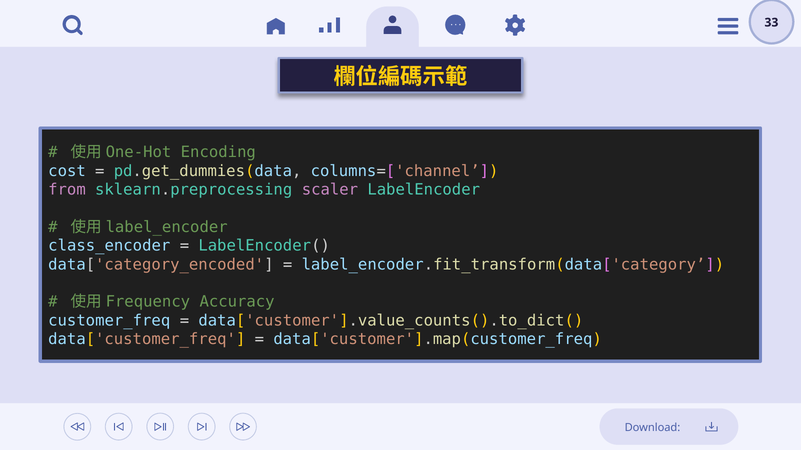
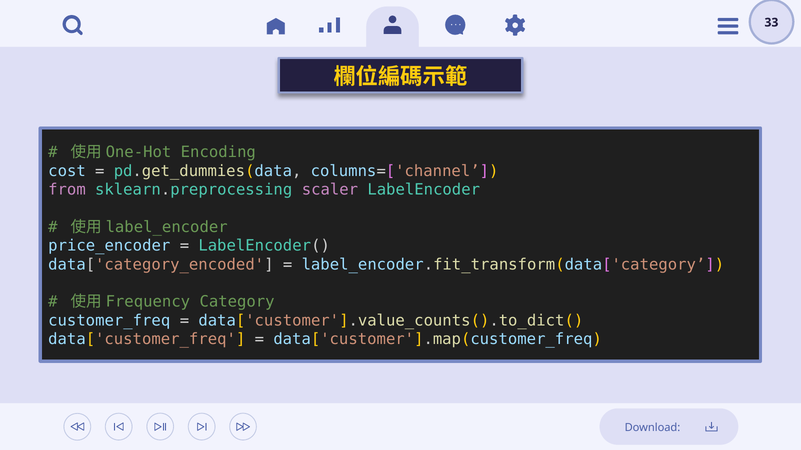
class_encoder: class_encoder -> price_encoder (109, 246)
Accuracy: Accuracy -> Category (237, 302)
